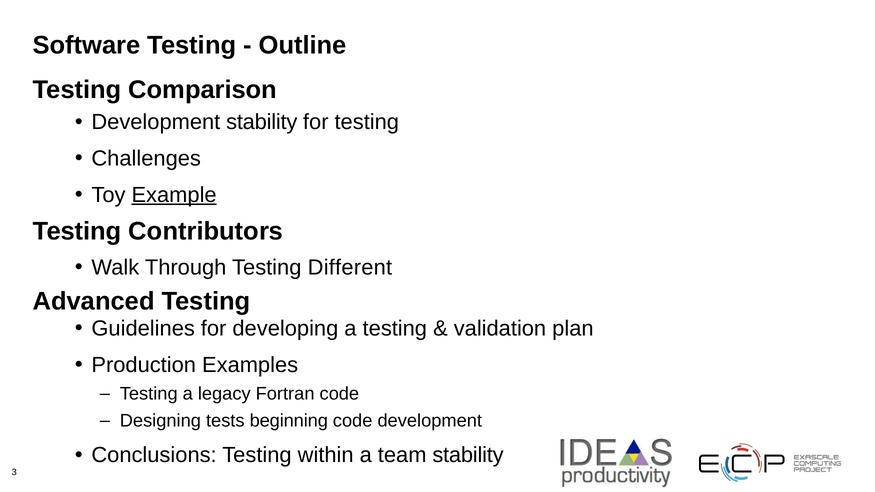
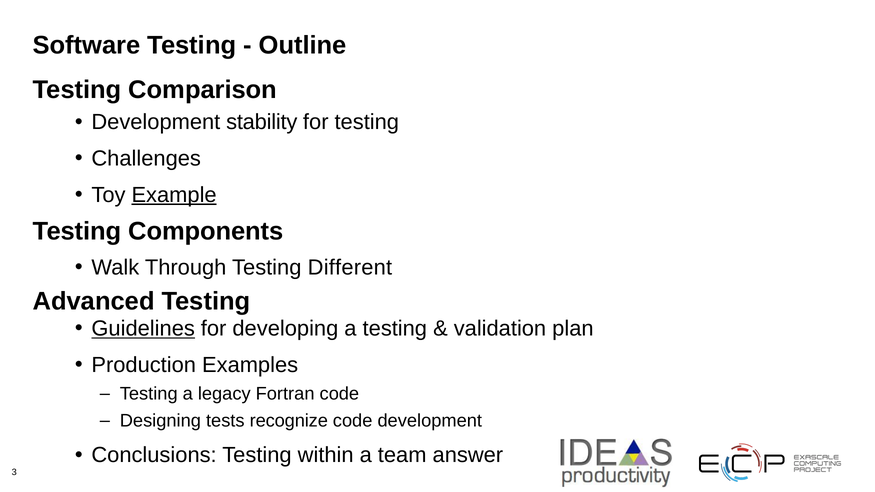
Contributors: Contributors -> Components (206, 231)
Guidelines underline: none -> present (143, 329)
beginning: beginning -> recognize (289, 421)
team stability: stability -> answer (468, 456)
